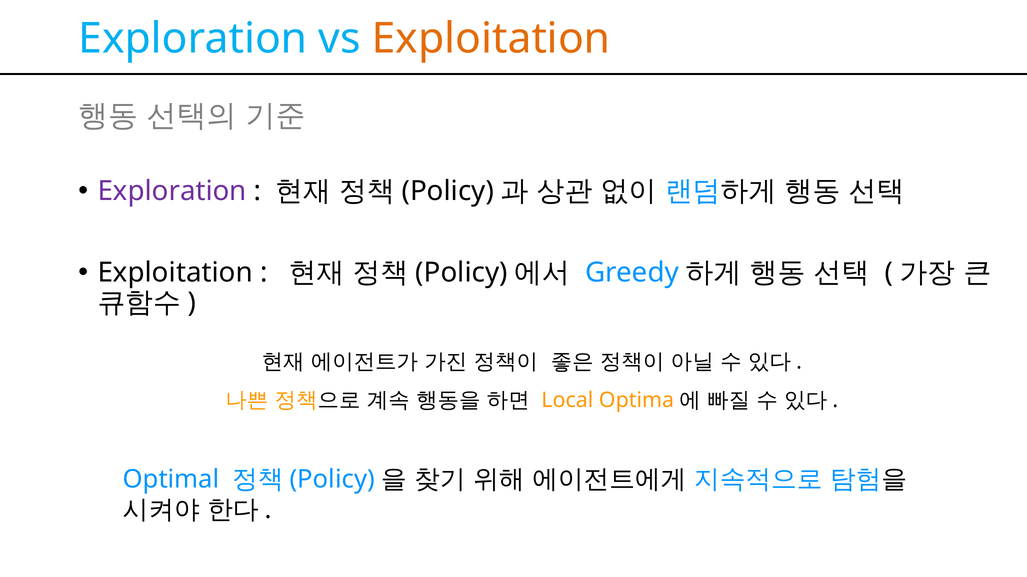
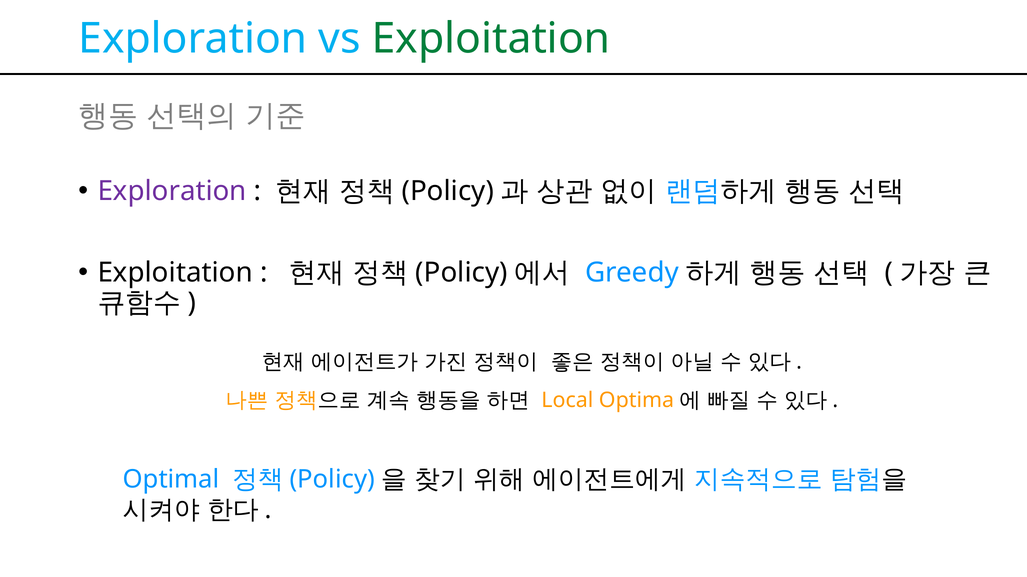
Exploitation colour: orange -> green (491, 39)
